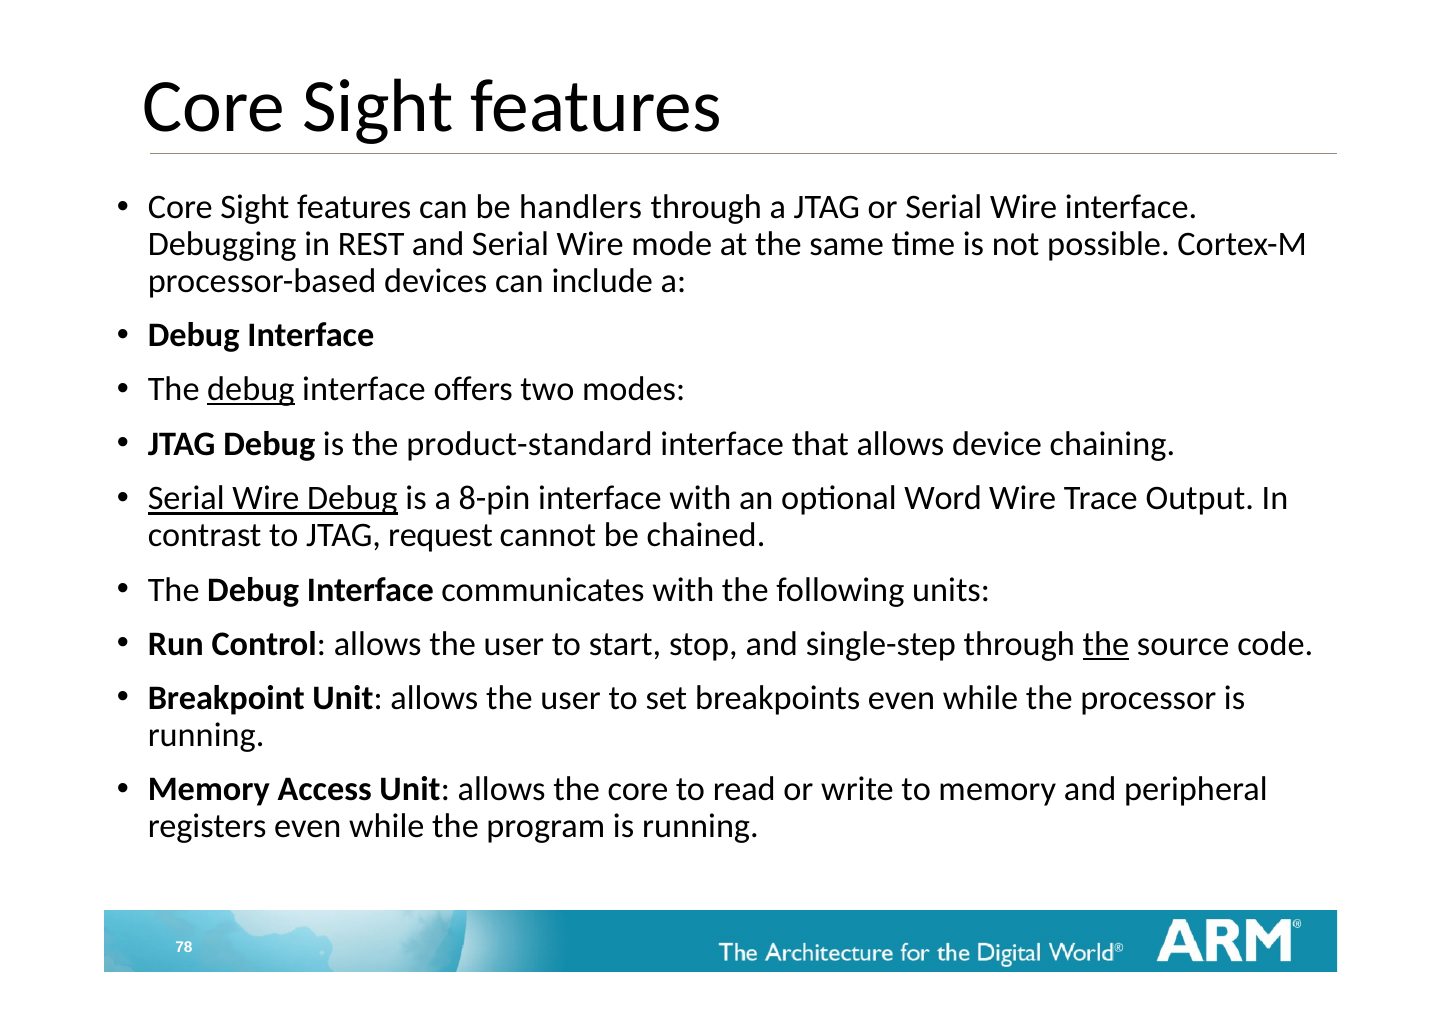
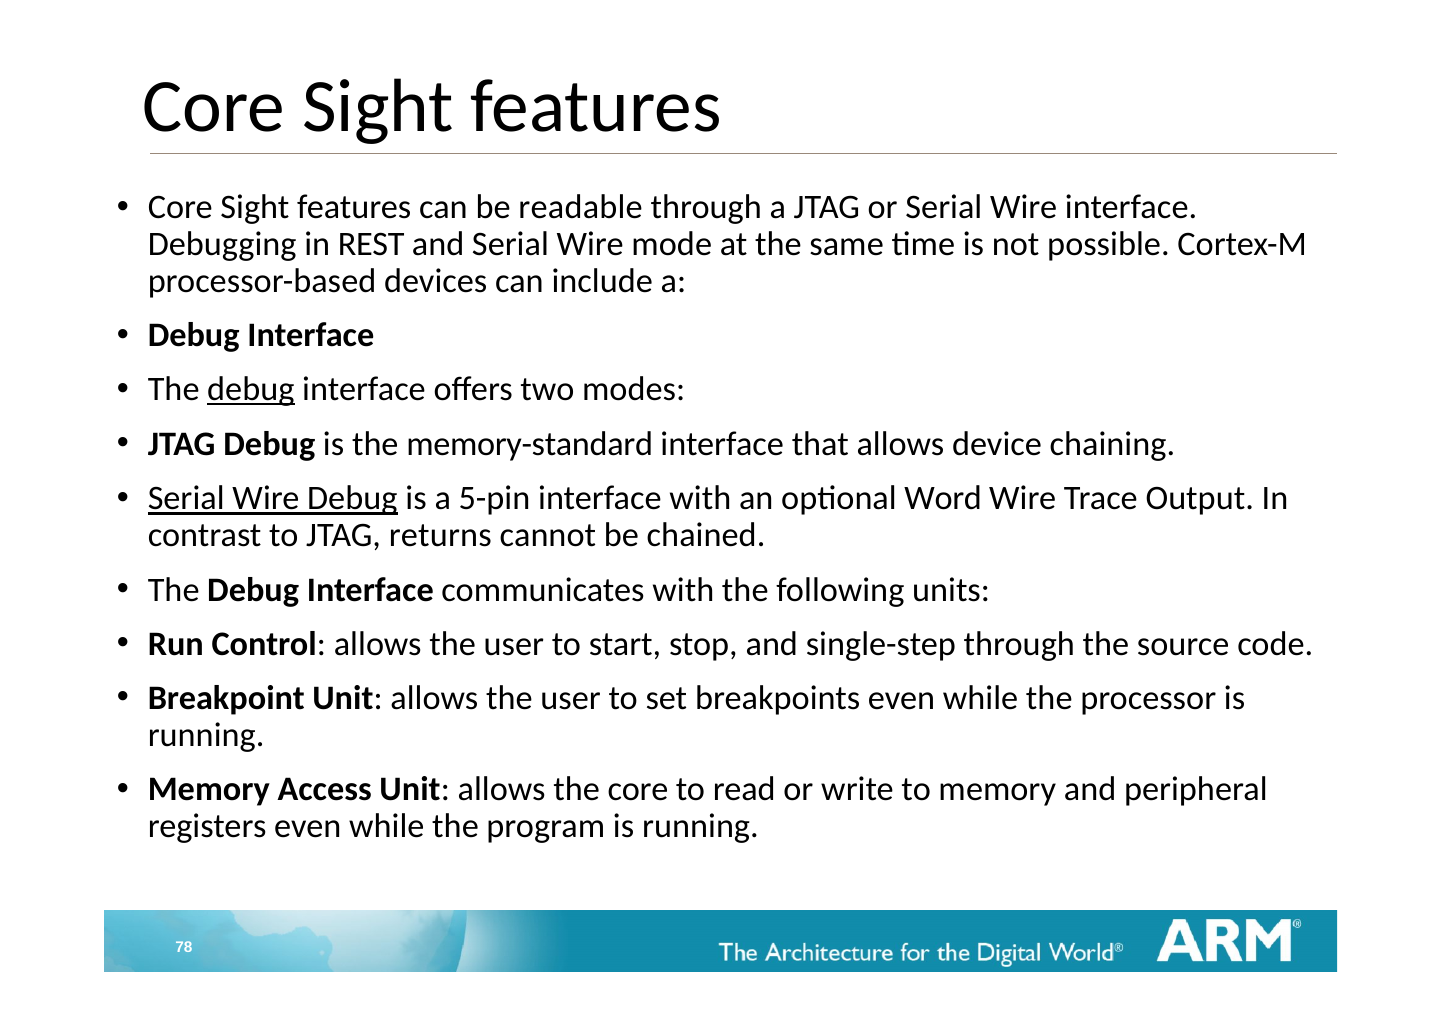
handlers: handlers -> readable (581, 207)
product-standard: product-standard -> memory-standard (530, 444)
8-pin: 8-pin -> 5-pin (494, 498)
request: request -> returns (440, 536)
the underline: present -> none (1106, 644)
